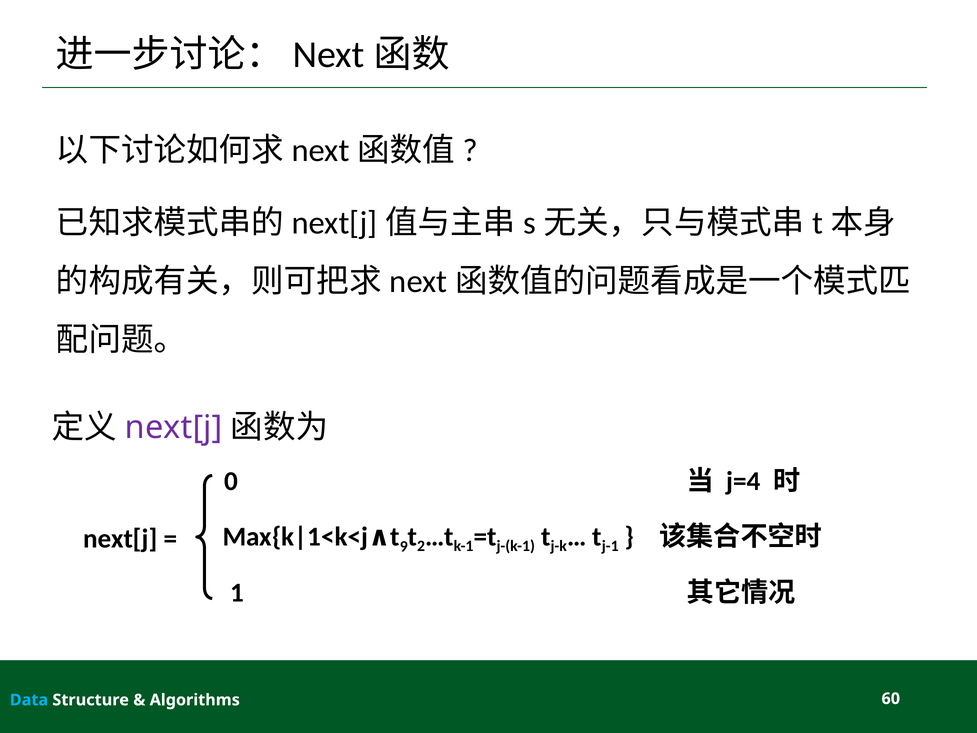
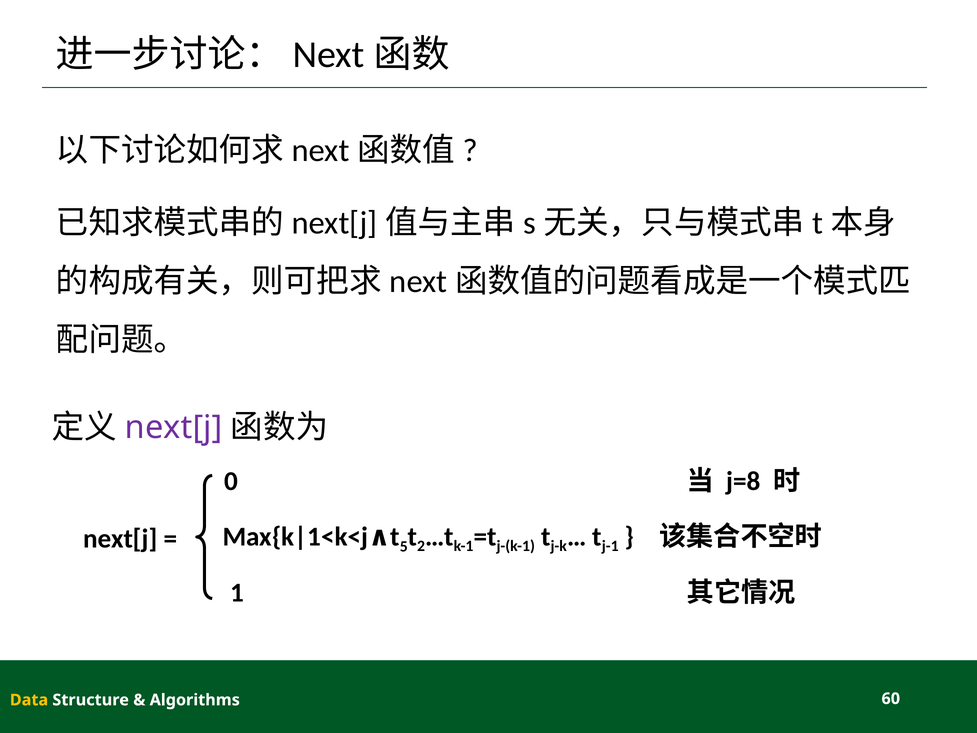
j=4: j=4 -> j=8 (744, 481)
9: 9 -> 5 (404, 546)
Data colour: light blue -> yellow (29, 700)
